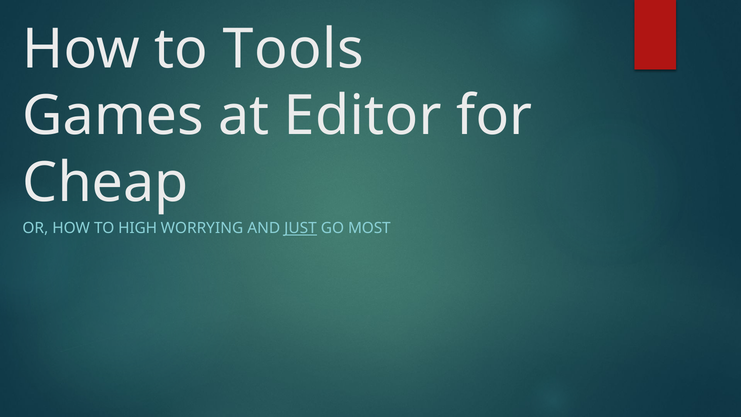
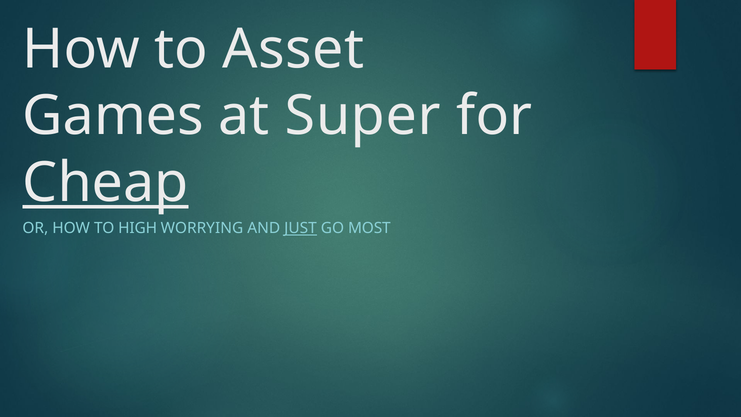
Tools: Tools -> Asset (293, 49)
Editor: Editor -> Super (363, 116)
Cheap underline: none -> present (105, 183)
